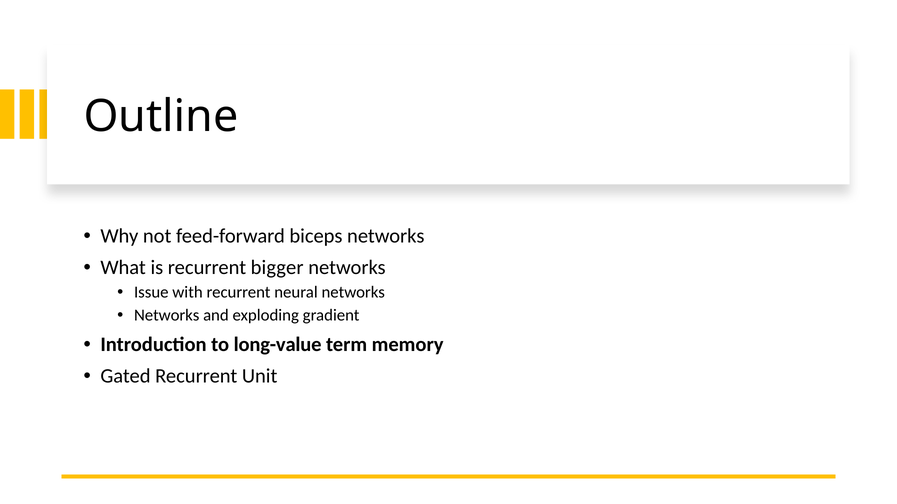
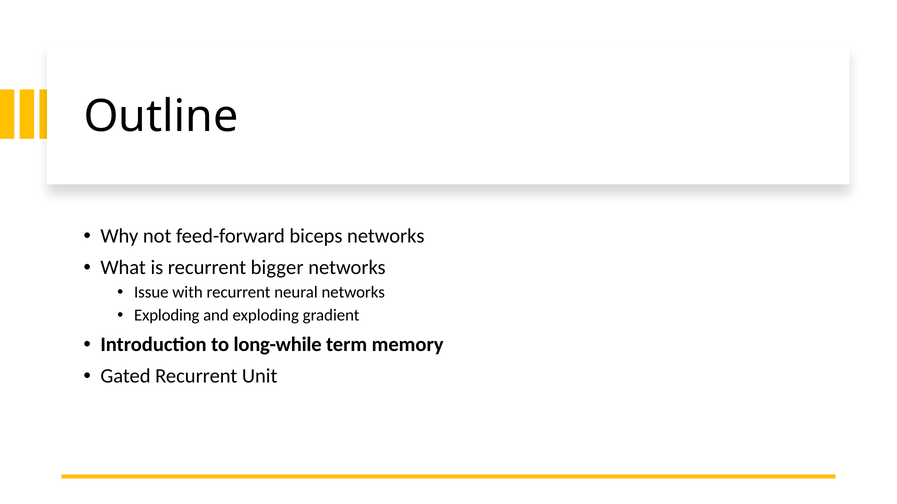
Networks: Networks -> Exploding (167, 316)
long-value: long-value -> long-while (278, 345)
